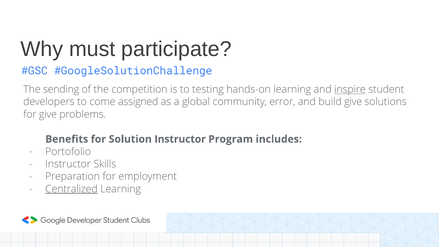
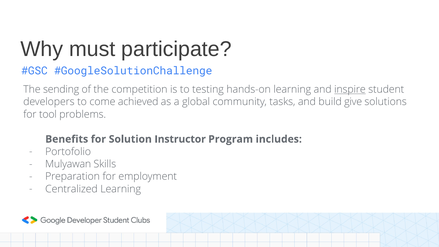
assigned: assigned -> achieved (138, 102)
error: error -> tasks (282, 102)
for give: give -> tool (48, 114)
Instructor: Instructor -> Mulyawan (68, 164)
Centralized underline: present -> none (71, 189)
